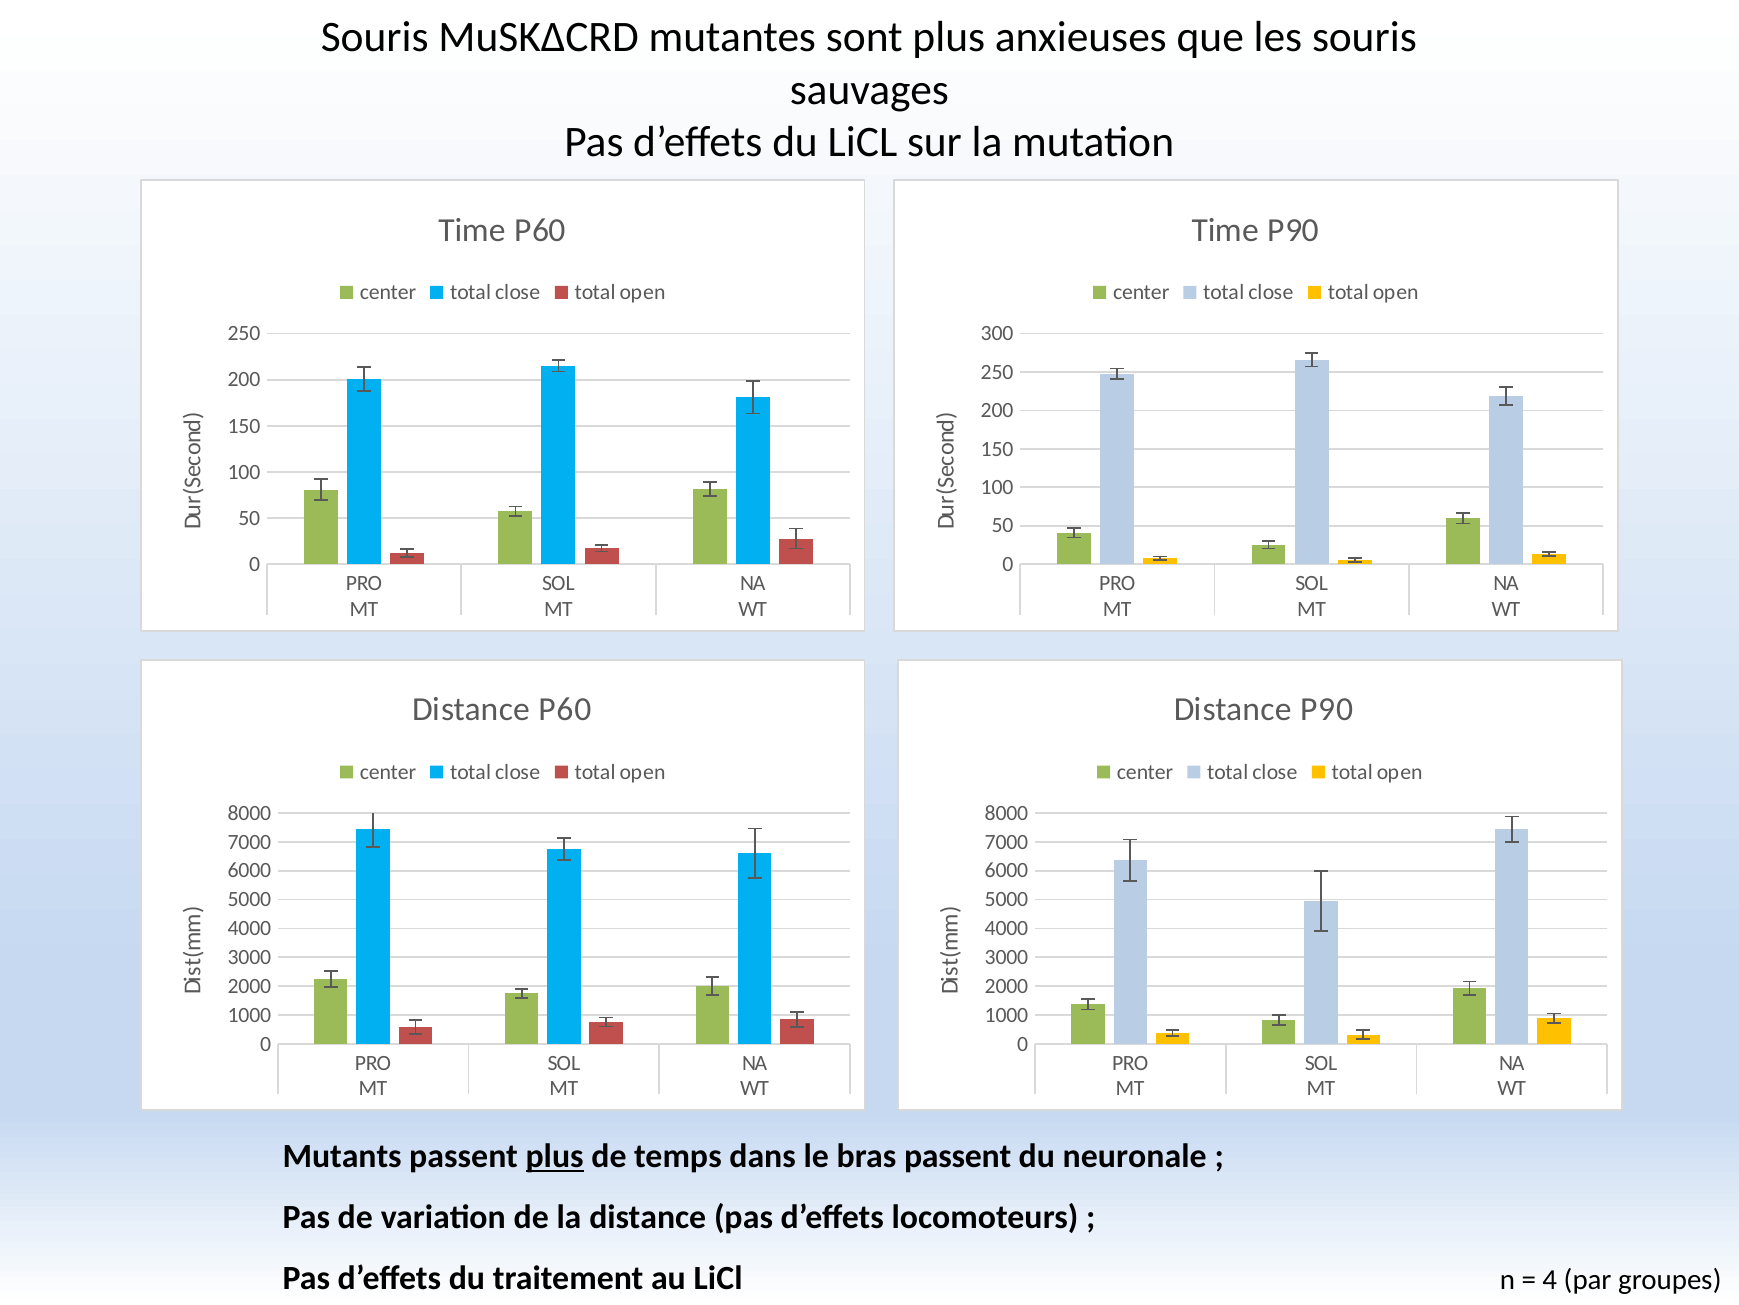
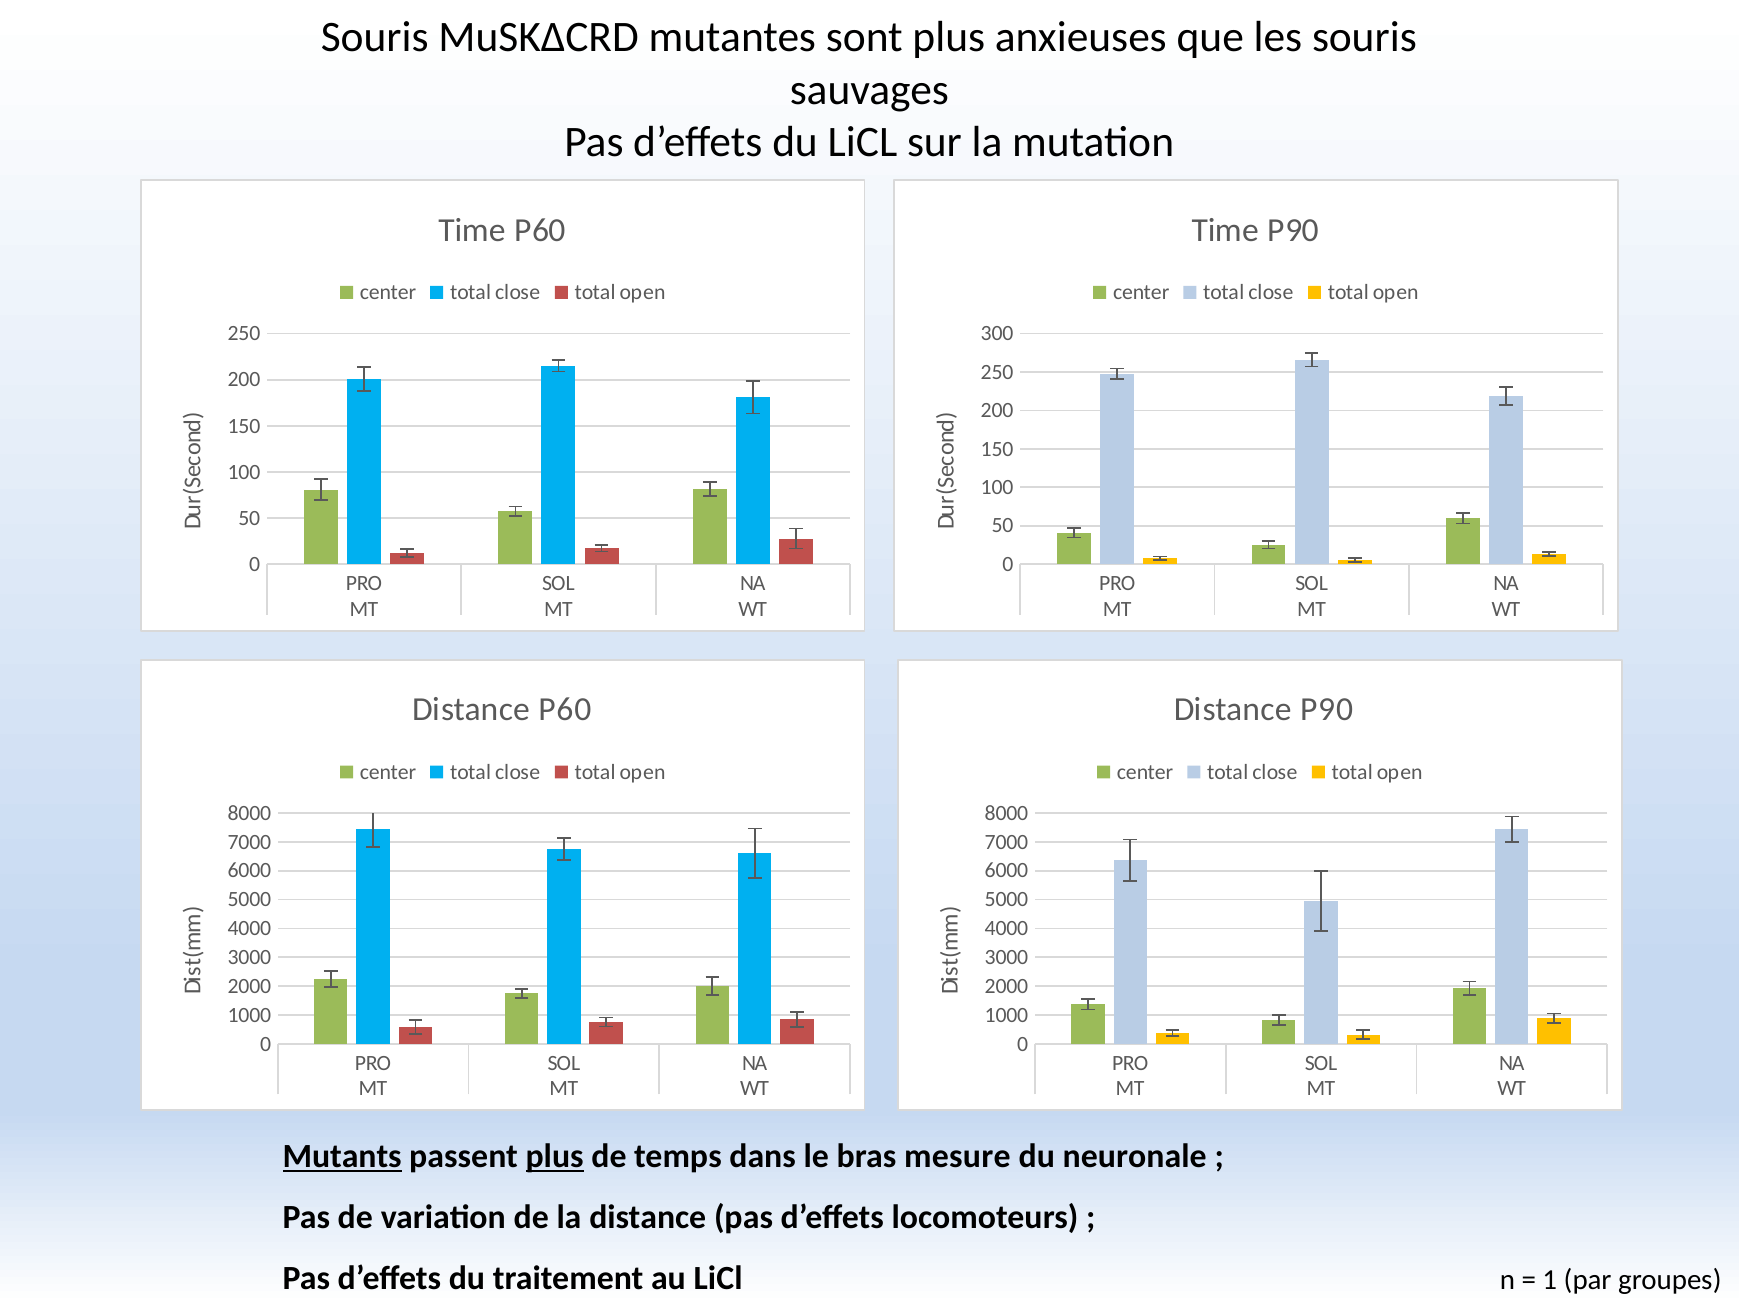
Mutants underline: none -> present (342, 1156)
bras passent: passent -> mesure (957, 1156)
4: 4 -> 1 (1550, 1279)
